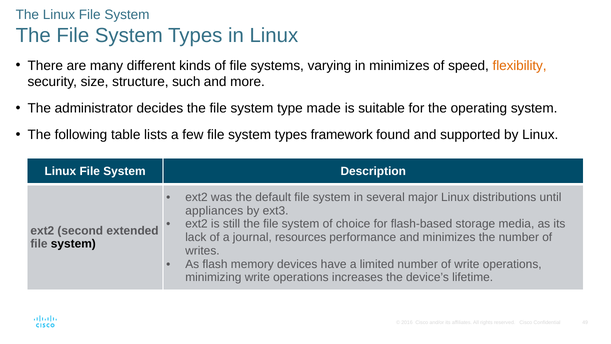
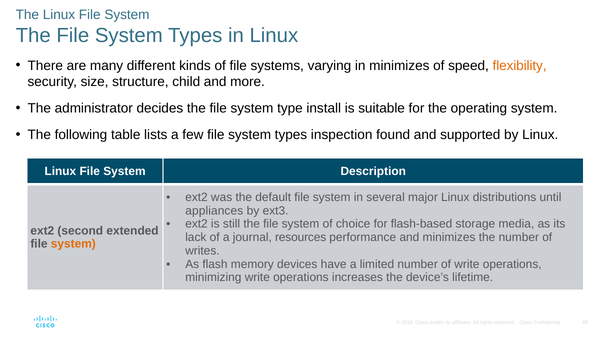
such: such -> child (186, 82)
made: made -> install (324, 108)
framework: framework -> inspection (342, 135)
system colour: black -> orange (73, 244)
